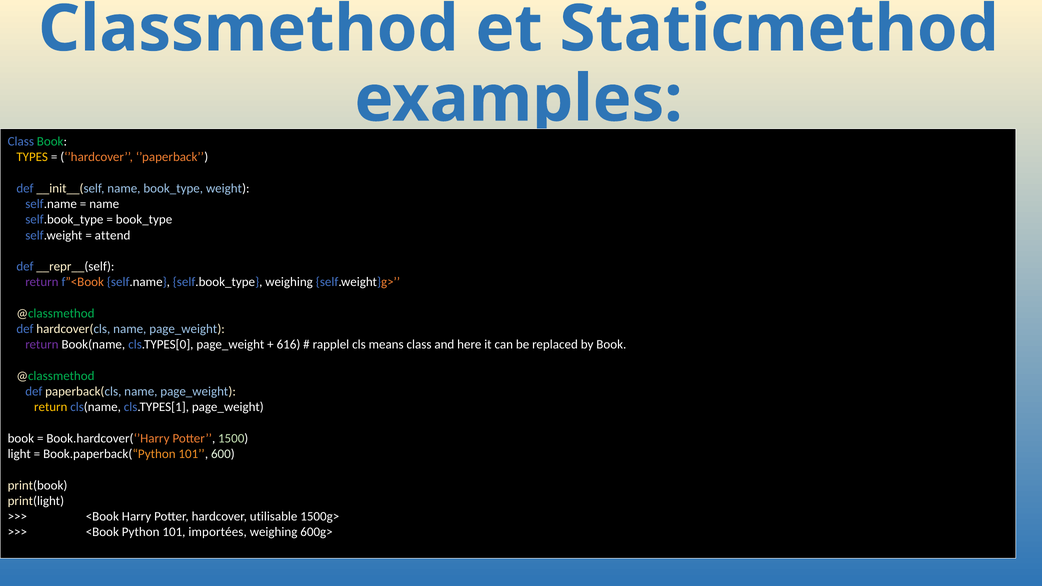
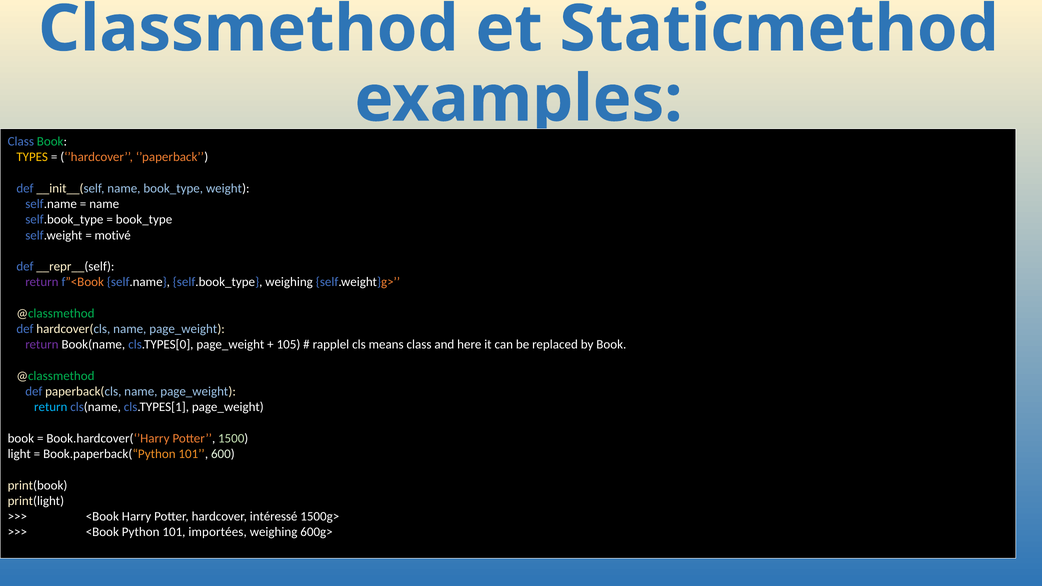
attend: attend -> motivé (113, 235)
616: 616 -> 105 (289, 345)
return colour: yellow -> light blue (51, 407)
utilisable: utilisable -> intéressé (274, 517)
